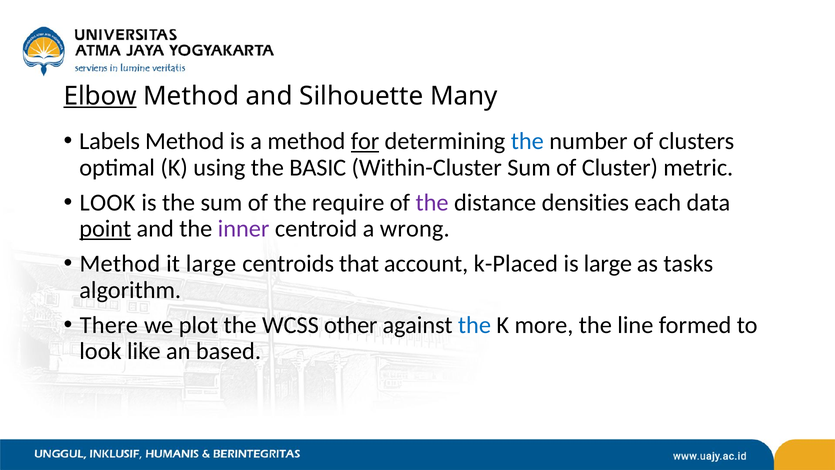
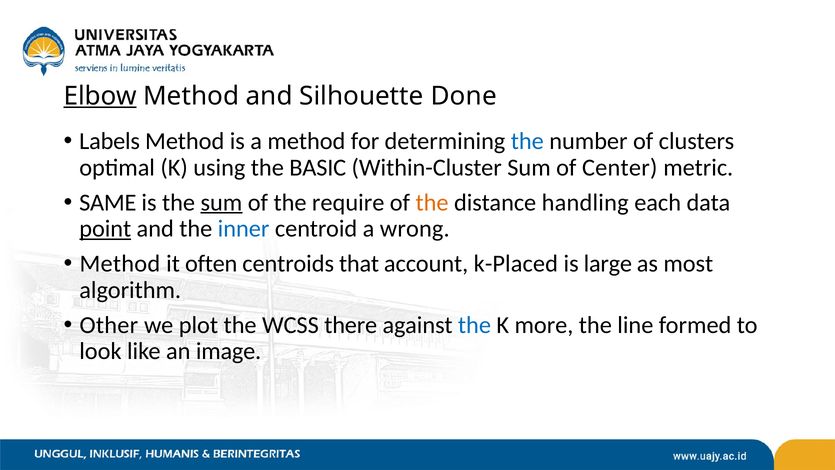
Many: Many -> Done (464, 96)
for underline: present -> none (365, 141)
Cluster: Cluster -> Center (620, 167)
LOOK: LOOK -> SAME (108, 202)
sum underline: none -> present (221, 202)
the colour: purple -> orange (432, 202)
densities: densities -> handling (585, 202)
inner colour: purple -> blue (244, 229)
it large: large -> often (211, 264)
tasks: tasks -> most (688, 264)
There: There -> Other (109, 325)
other: other -> there (351, 325)
based: based -> image (229, 351)
